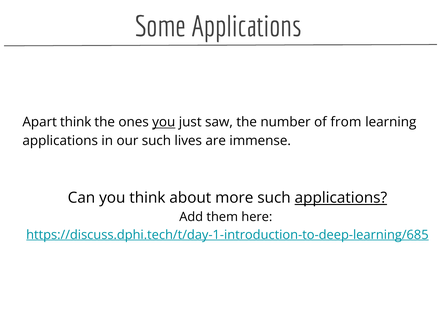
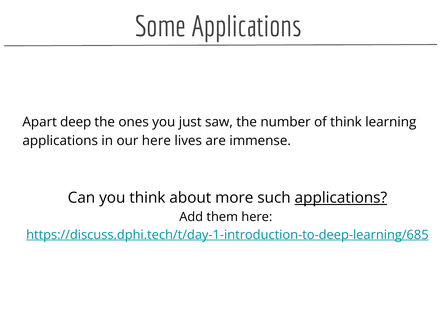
Apart think: think -> deep (76, 122)
you underline: present -> none (164, 122)
of from: from -> think (346, 122)
our such: such -> here (156, 141)
